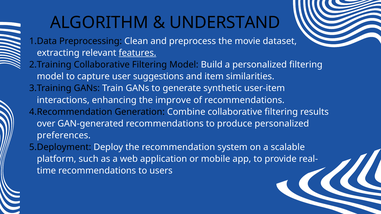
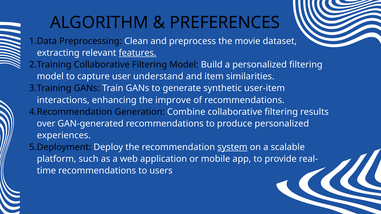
UNDERSTAND: UNDERSTAND -> PREFERENCES (225, 23)
suggestions: suggestions -> understand (158, 77)
preferences: preferences -> experiences (64, 136)
system underline: none -> present (232, 147)
